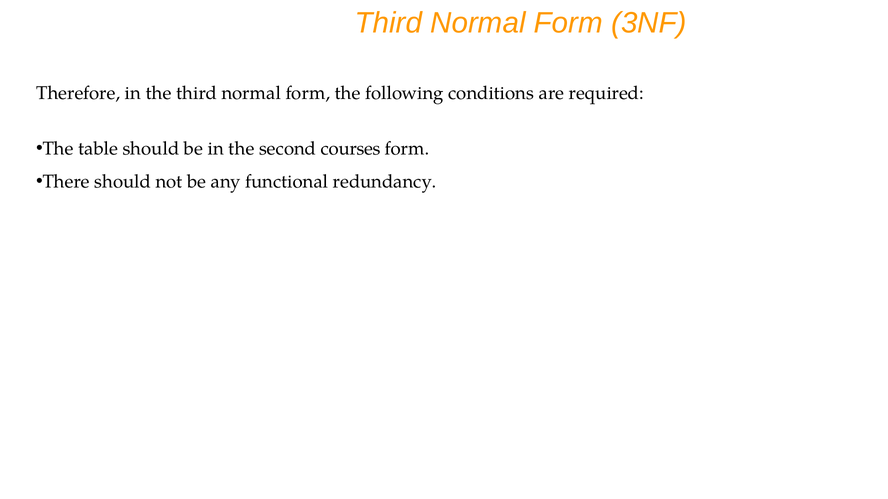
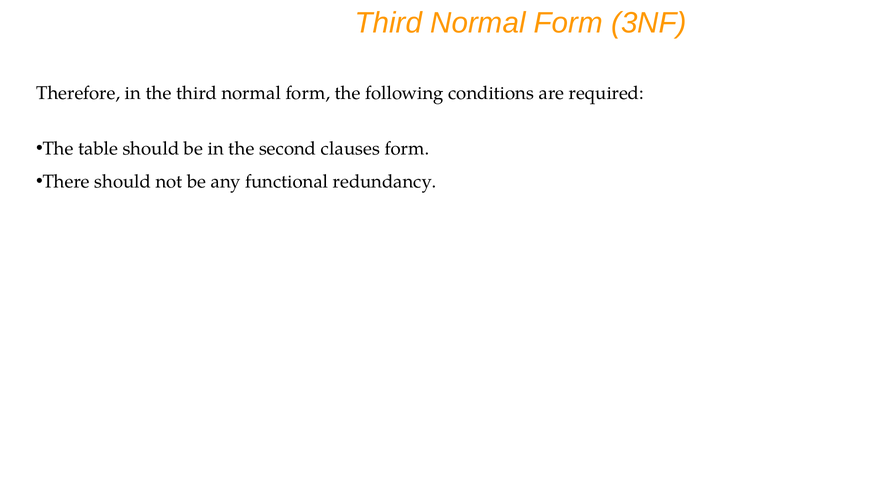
courses: courses -> clauses (351, 149)
